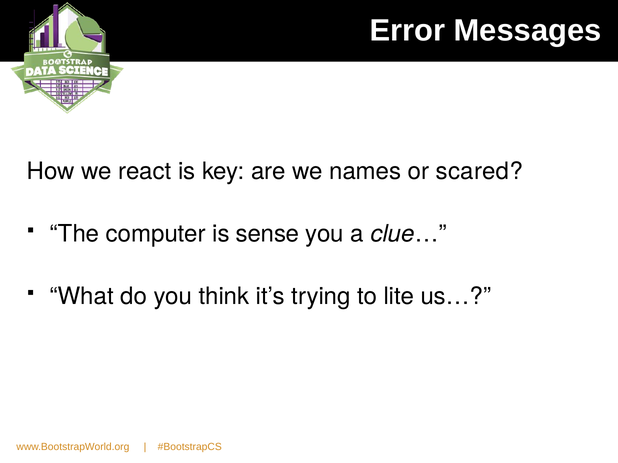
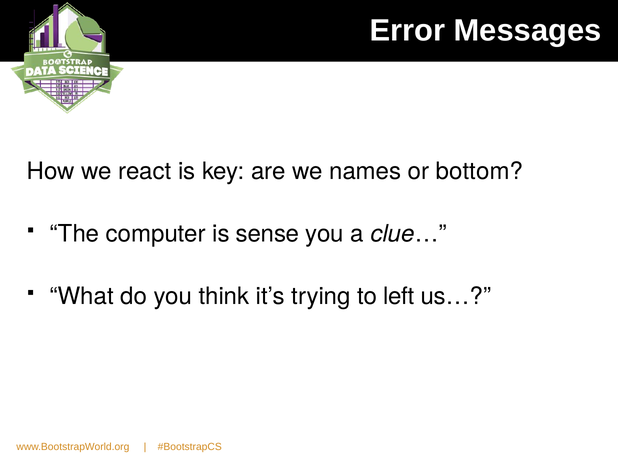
scared: scared -> bottom (479, 172)
lite: lite -> left (399, 297)
